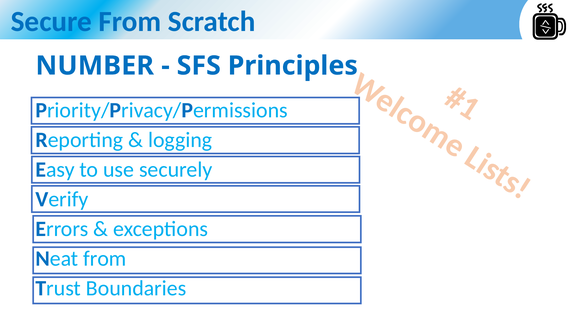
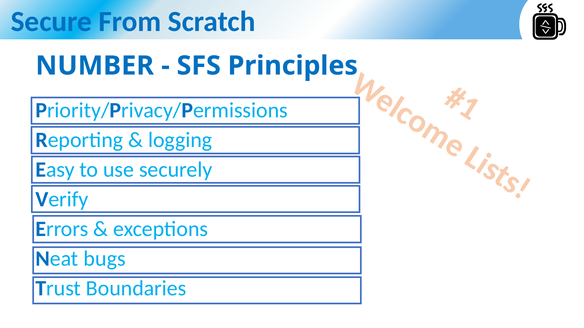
Neat from: from -> bugs (105, 259)
